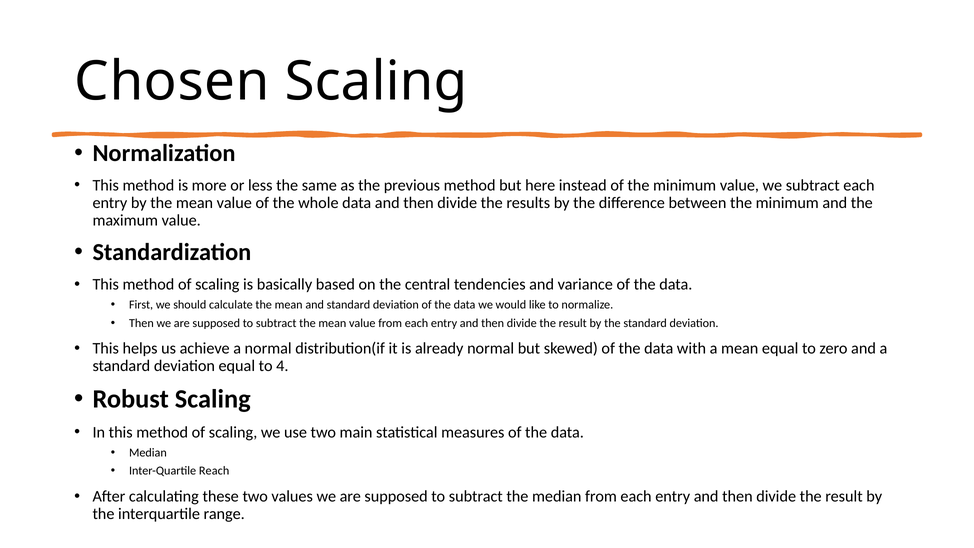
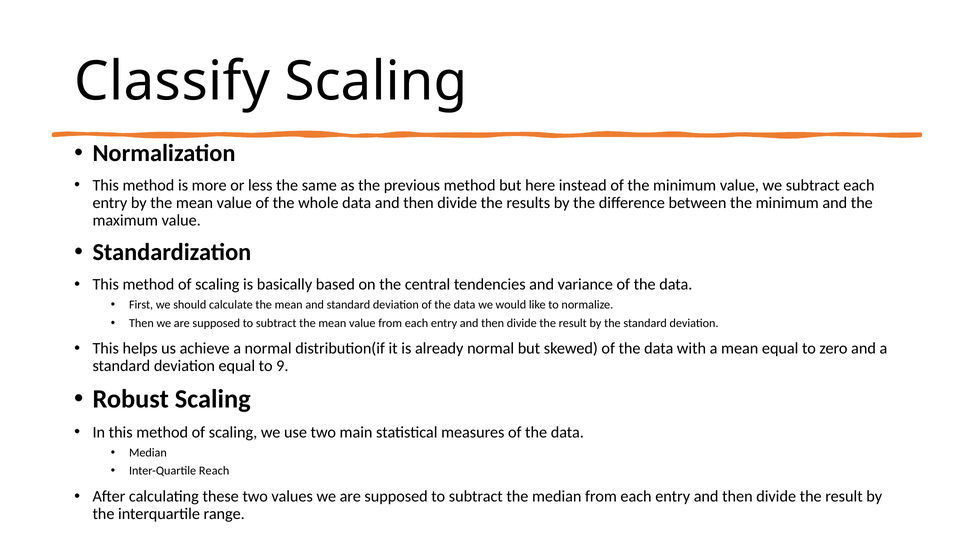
Chosen: Chosen -> Classify (172, 82)
4: 4 -> 9 (282, 366)
